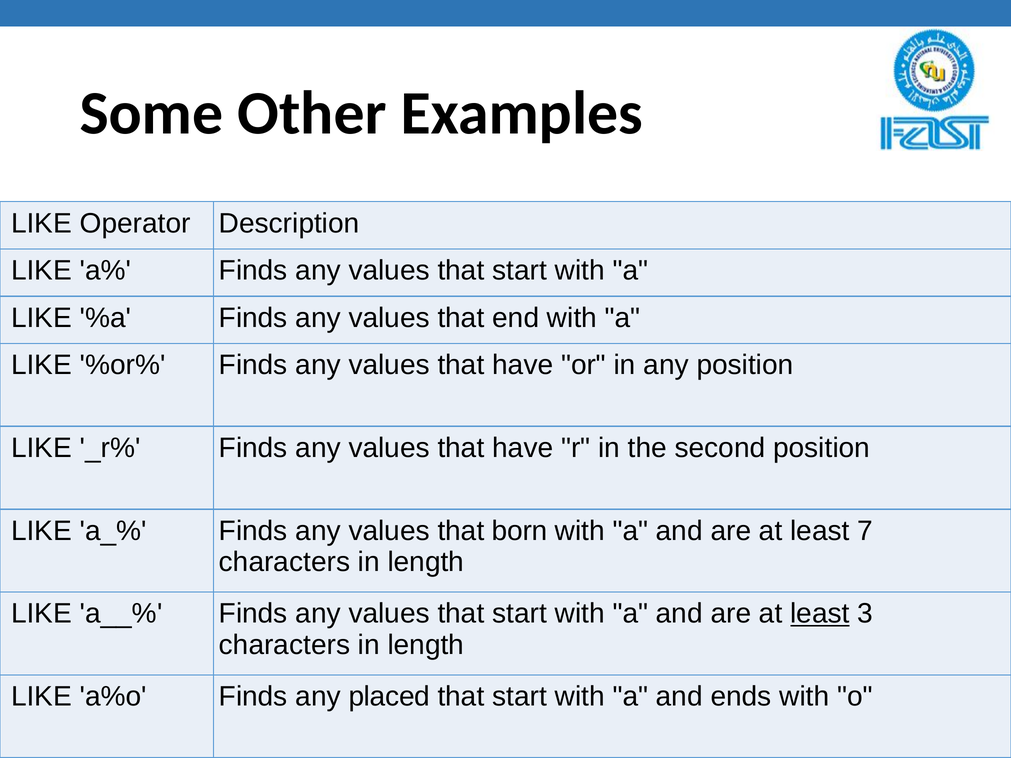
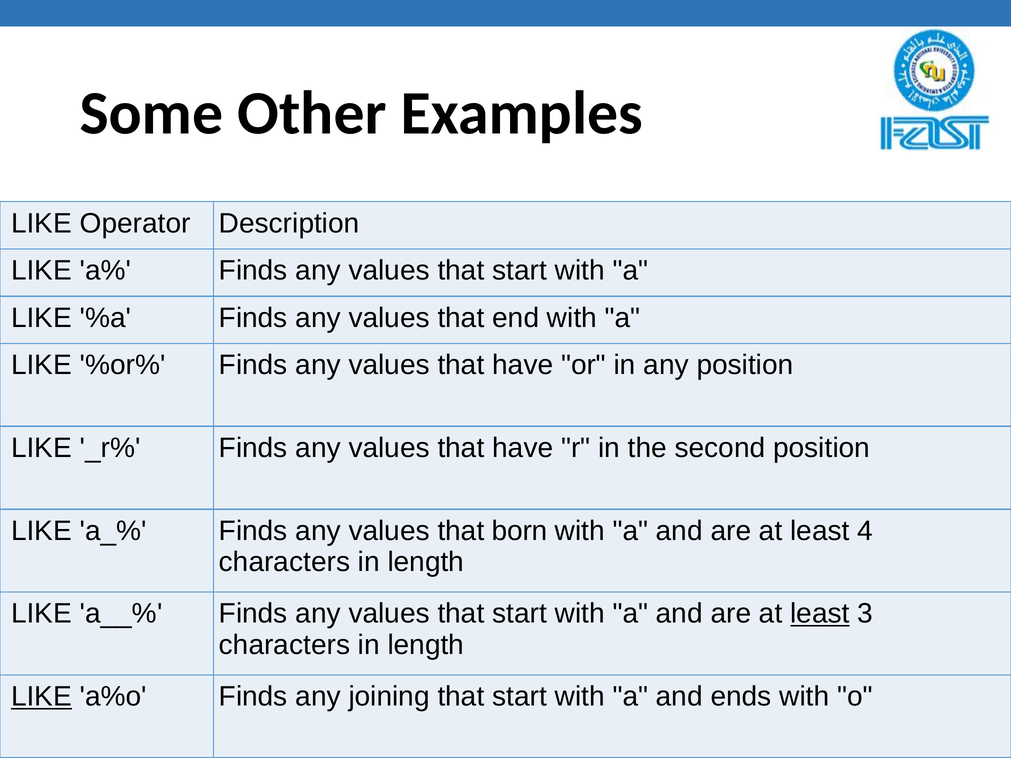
7: 7 -> 4 (865, 531)
LIKE underline: none -> present (41, 697)
placed: placed -> joining (389, 697)
